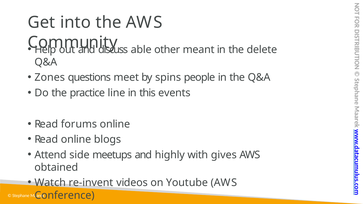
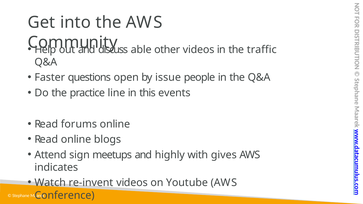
other meant: meant -> videos (199, 50)
delete: delete -> traffic (262, 50)
Zones: Zones -> Faster (50, 77)
meet: meet -> open (126, 77)
spins: spins -> issue (168, 77)
side: side -> sign (79, 155)
obtained: obtained -> indicates (56, 168)
